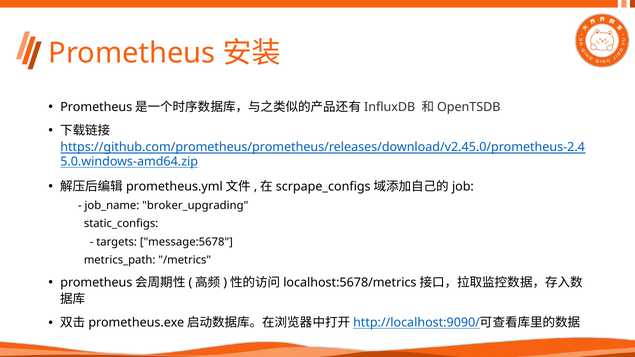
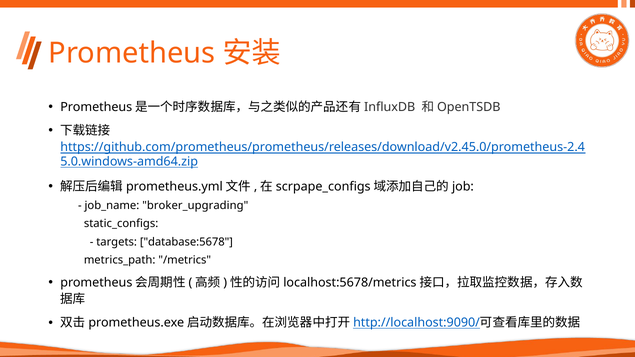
message:5678: message:5678 -> database:5678 (186, 242)
